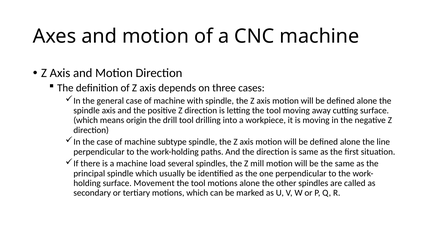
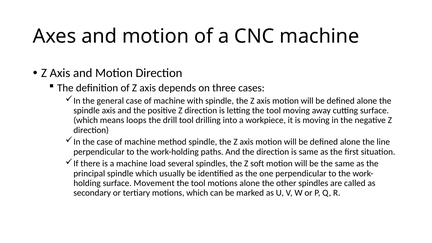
origin: origin -> loops (136, 120)
subtype: subtype -> method (172, 142)
mill: mill -> soft (257, 164)
